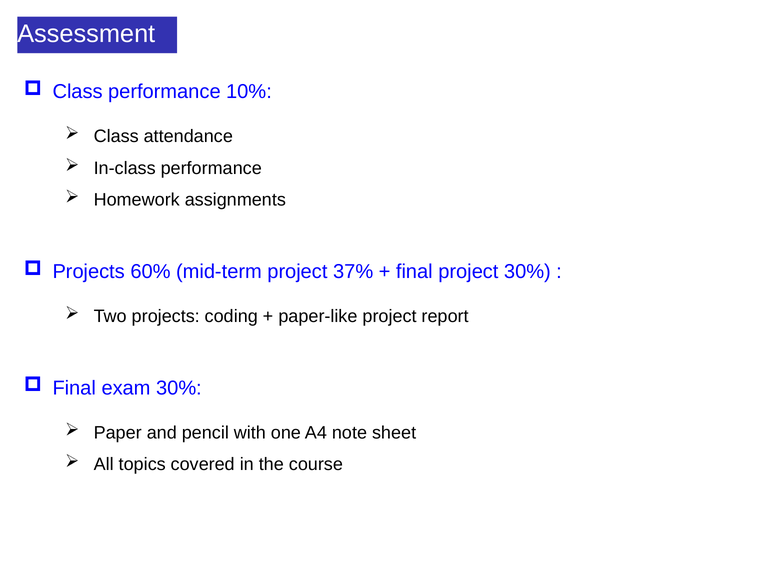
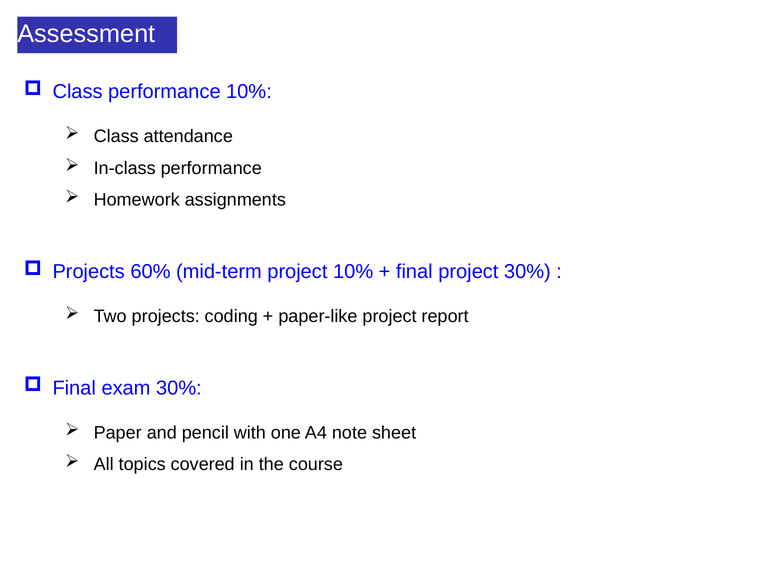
project 37%: 37% -> 10% (353, 272)
